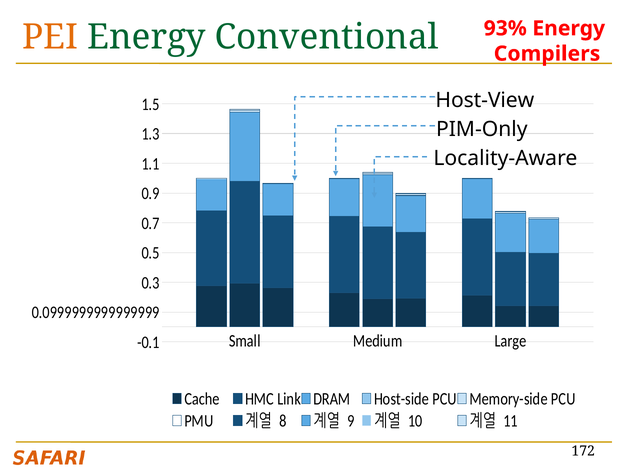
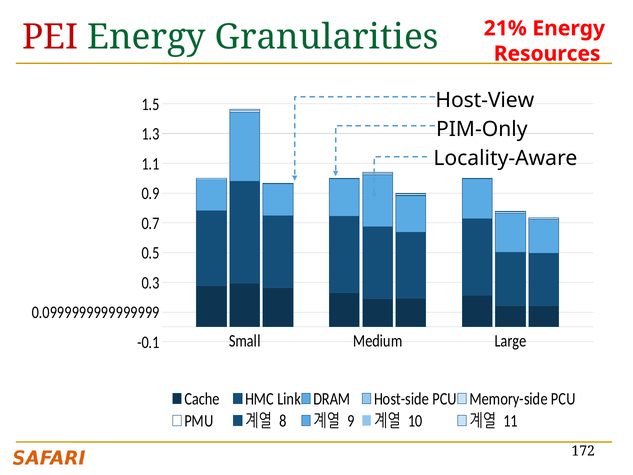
93%: 93% -> 21% (505, 28)
PEI colour: orange -> red (50, 37)
Conventional: Conventional -> Granularities (327, 37)
Compilers: Compilers -> Resources (547, 54)
